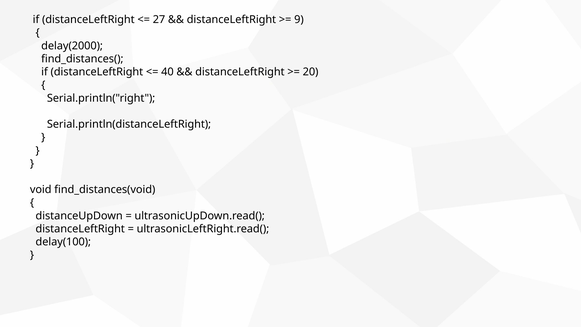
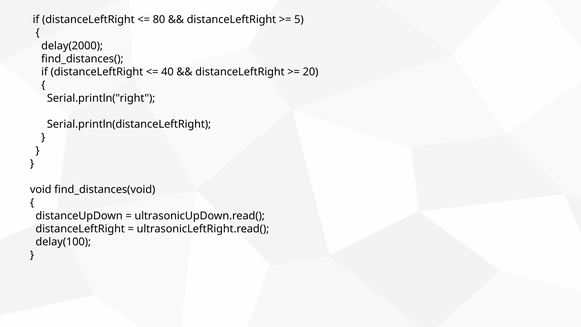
27: 27 -> 80 (159, 20)
9: 9 -> 5 (299, 20)
